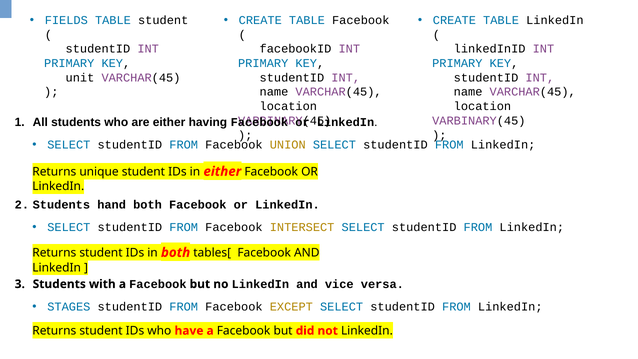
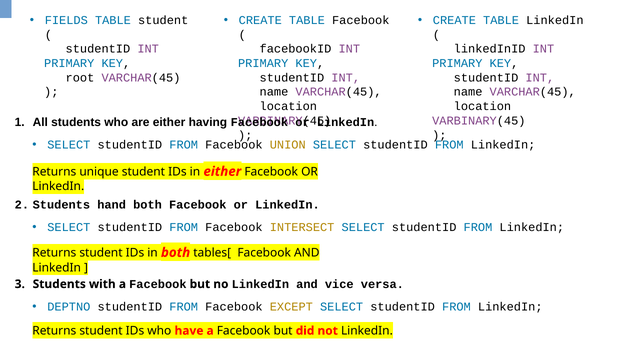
unit: unit -> root (80, 78)
STAGES: STAGES -> DEPTNO (69, 307)
